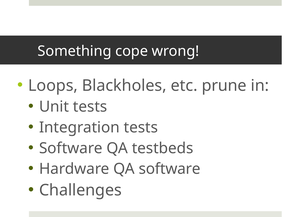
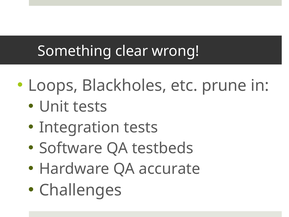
cope: cope -> clear (132, 51)
QA software: software -> accurate (170, 169)
